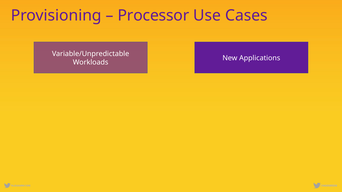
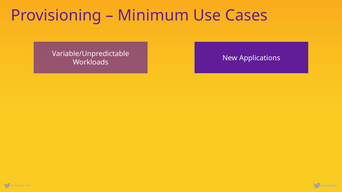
Processor: Processor -> Minimum (153, 15)
